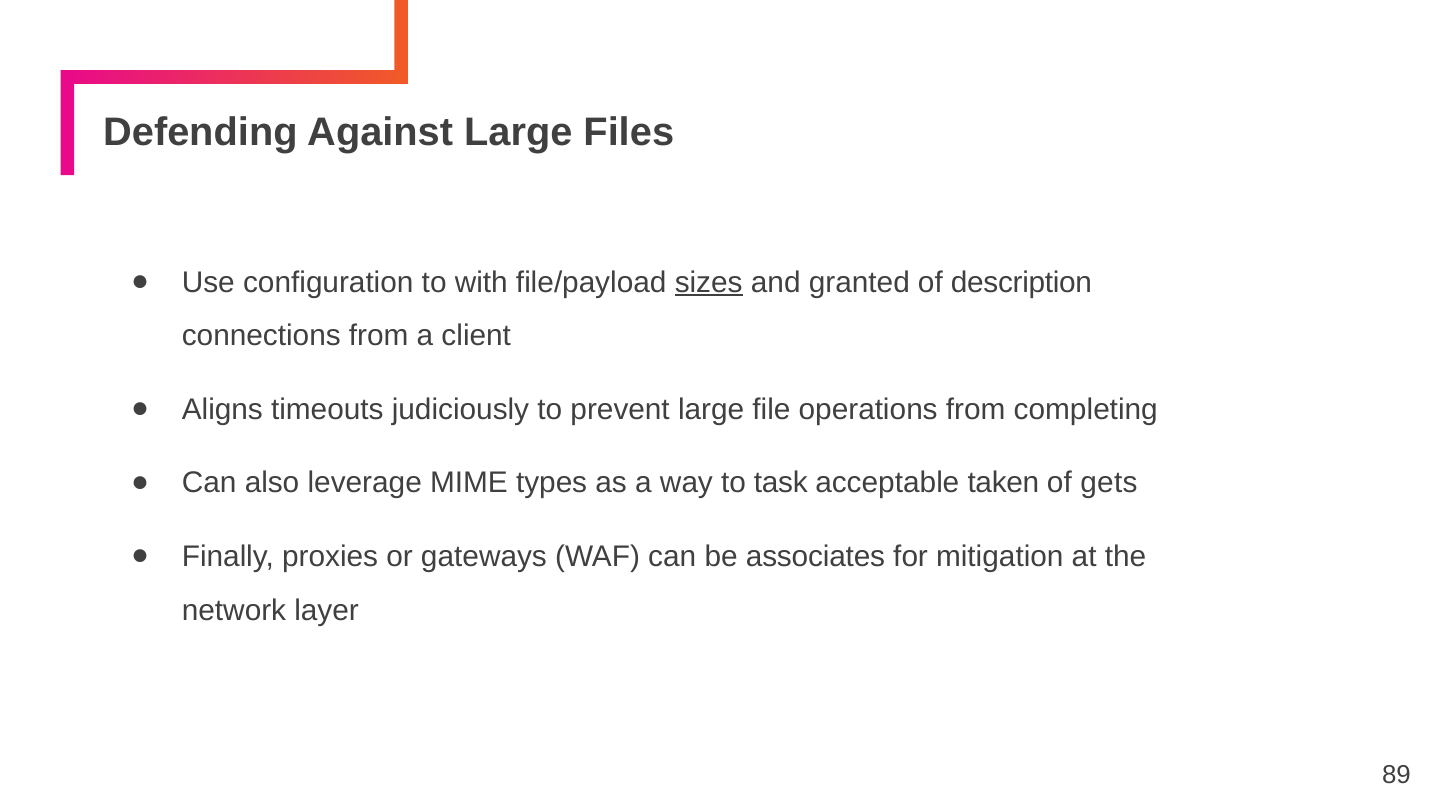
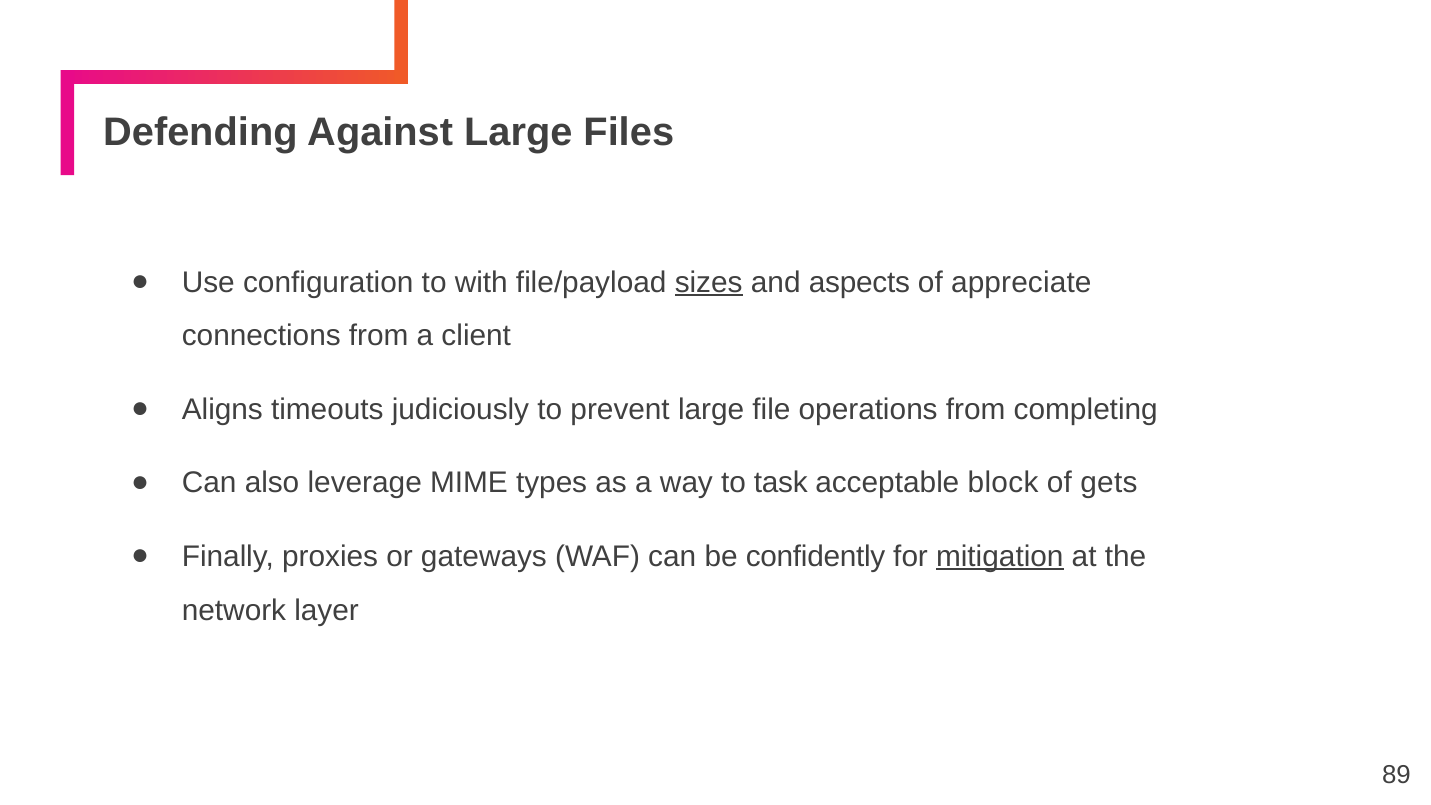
granted: granted -> aspects (859, 282)
description: description -> appreciate (1021, 282)
taken: taken -> block (1003, 483)
associates: associates -> confidently (816, 557)
mitigation underline: none -> present (1000, 557)
